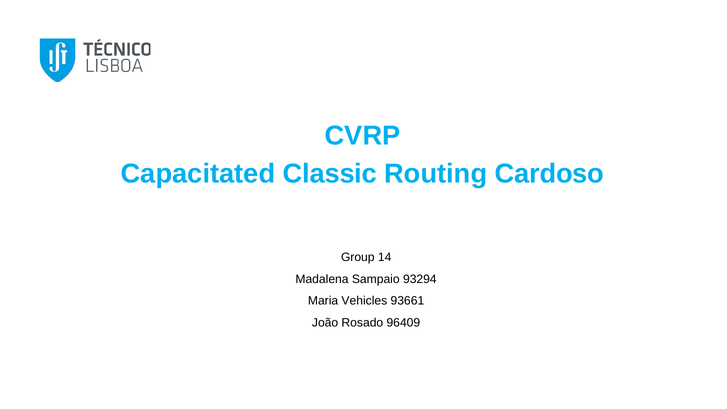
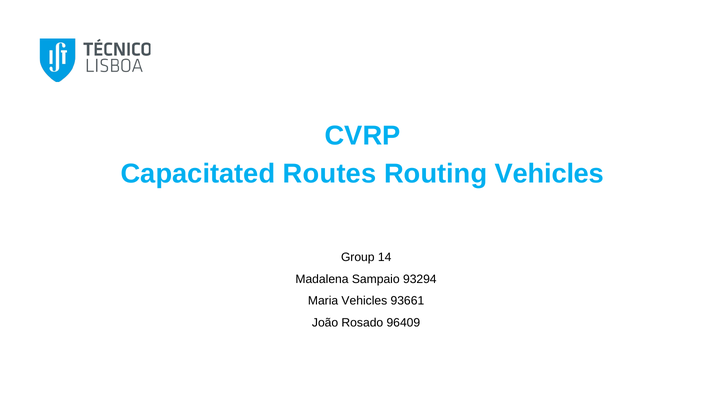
Classic: Classic -> Routes (330, 174)
Routing Cardoso: Cardoso -> Vehicles (549, 174)
